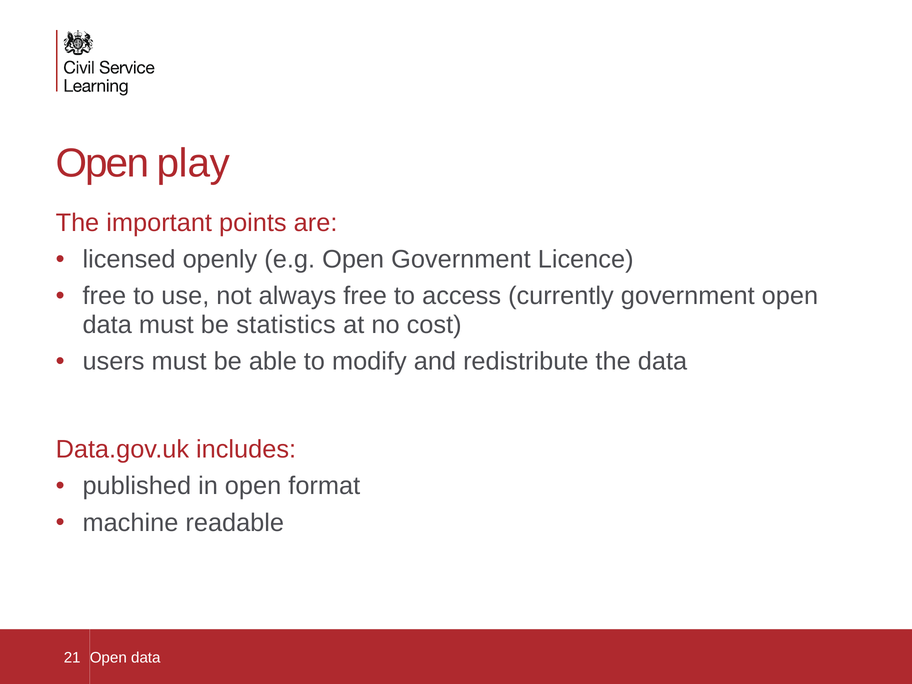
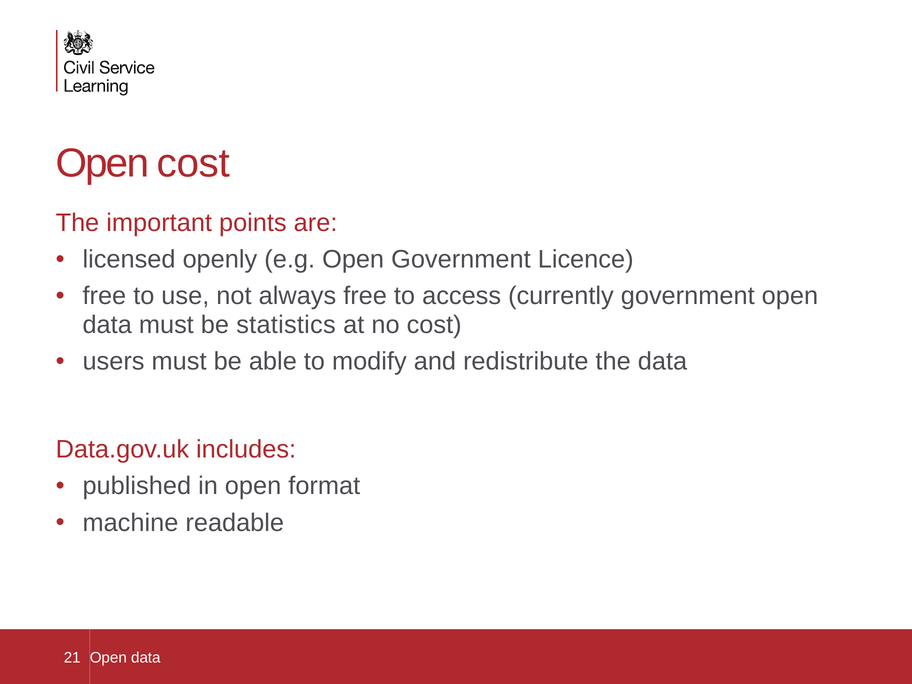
Open play: play -> cost (193, 164)
